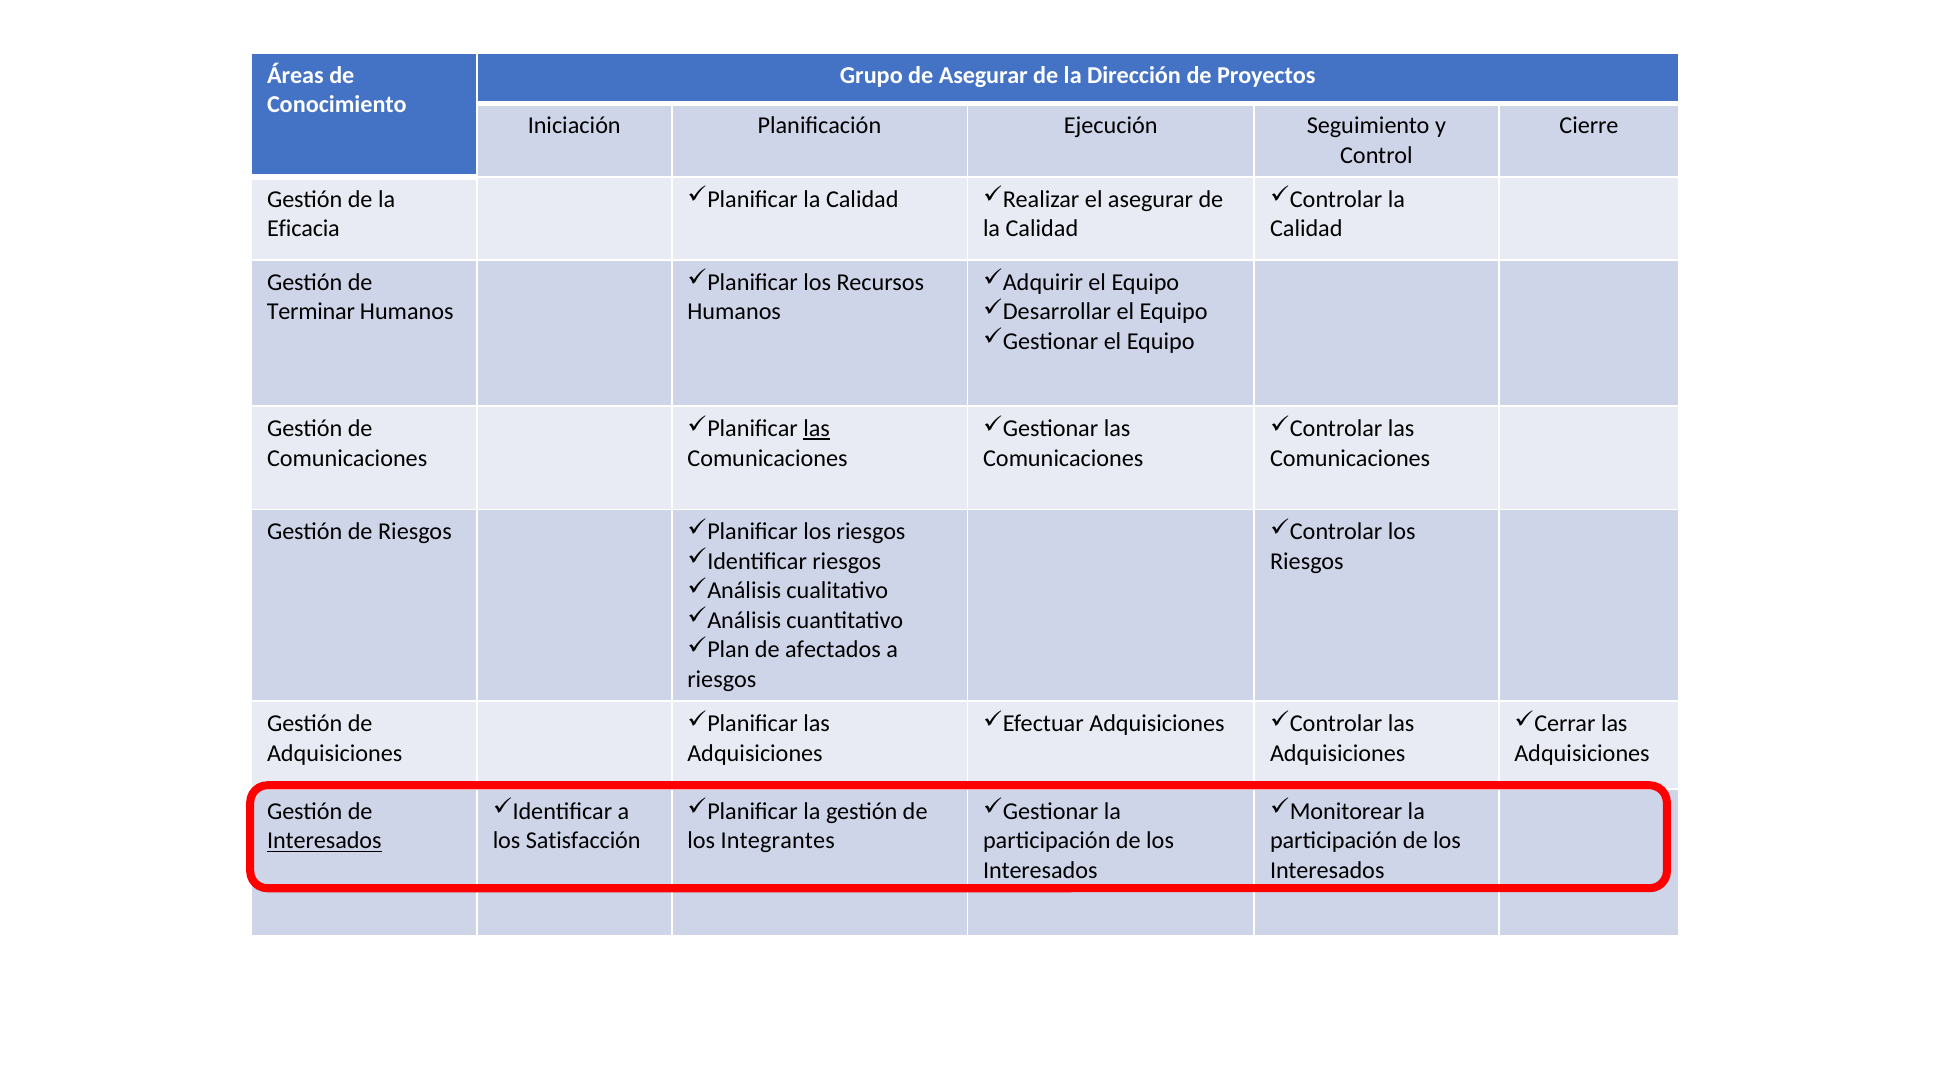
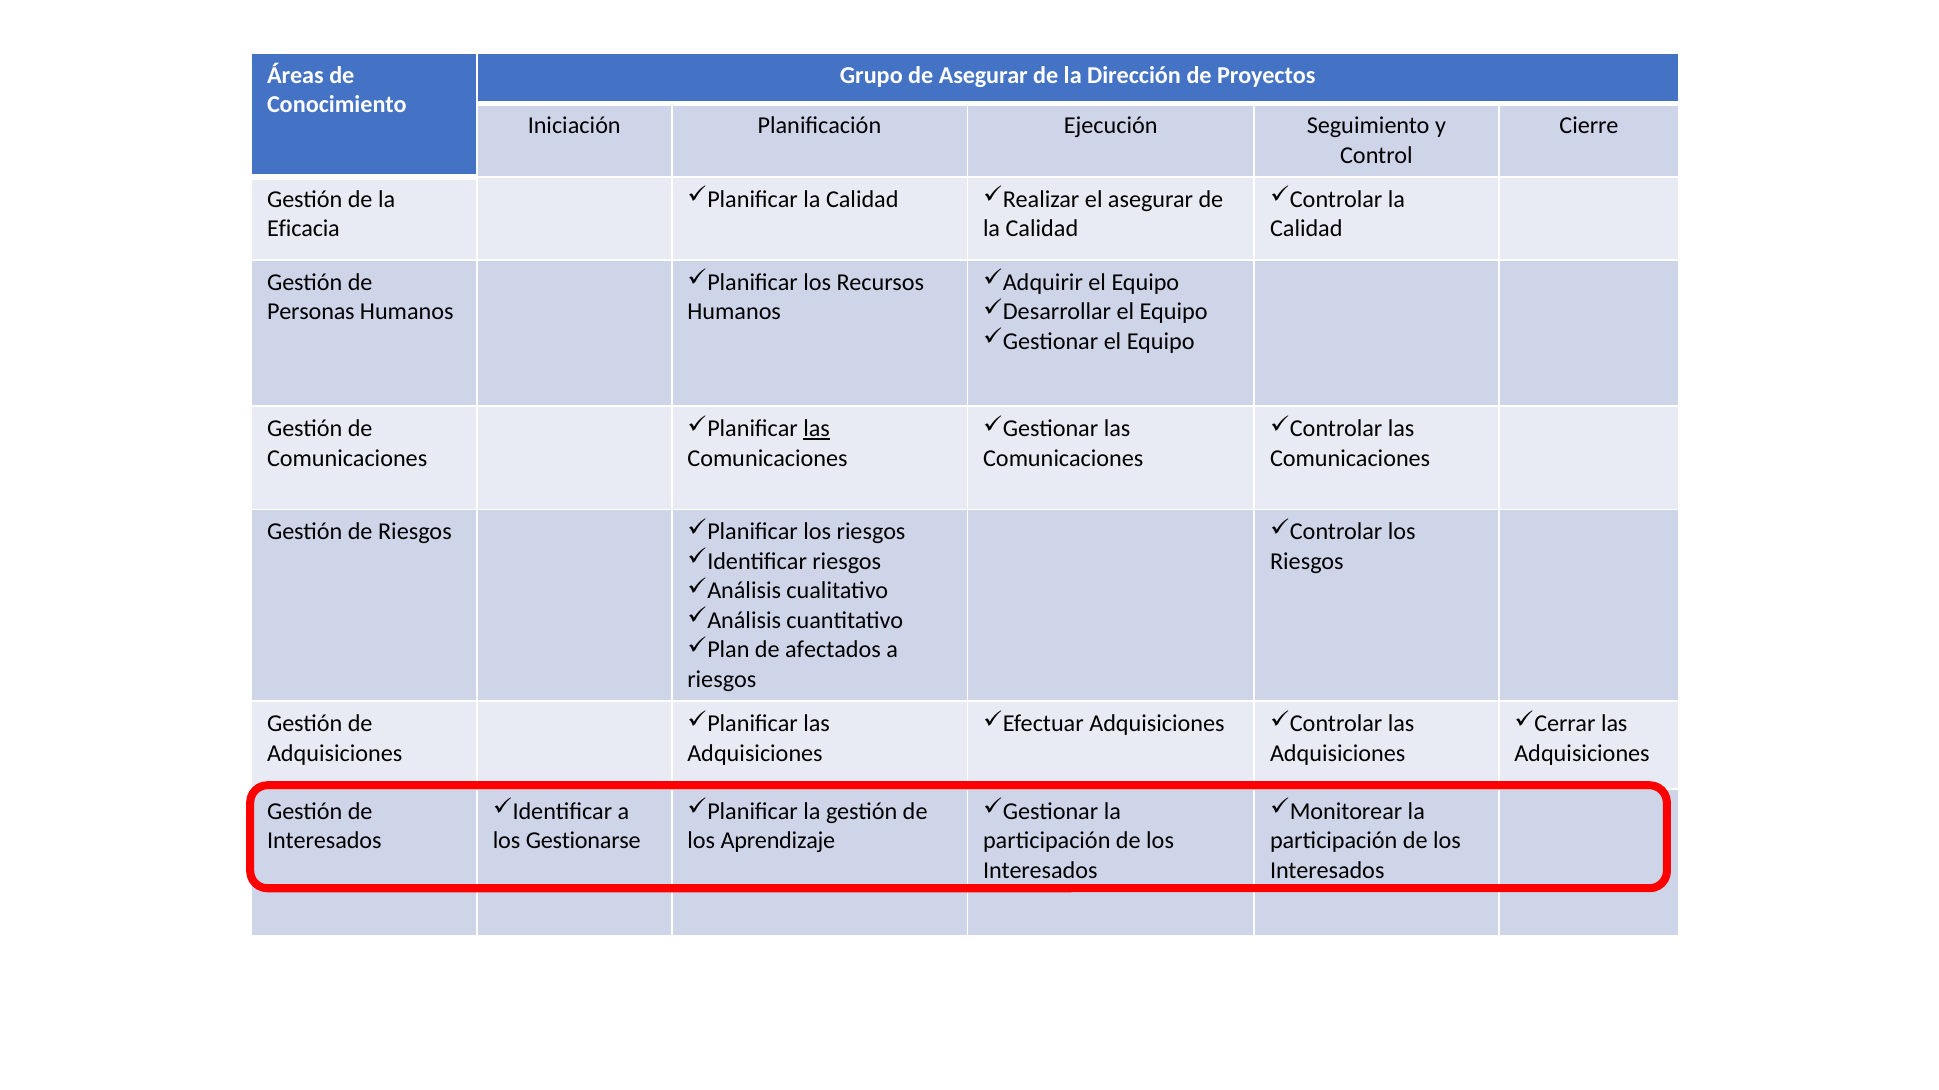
Terminar: Terminar -> Personas (311, 312)
Interesados underline: present -> none (324, 841)
Satisfacción: Satisfacción -> Gestionarse (583, 841)
Integrantes: Integrantes -> Aprendizaje (778, 841)
